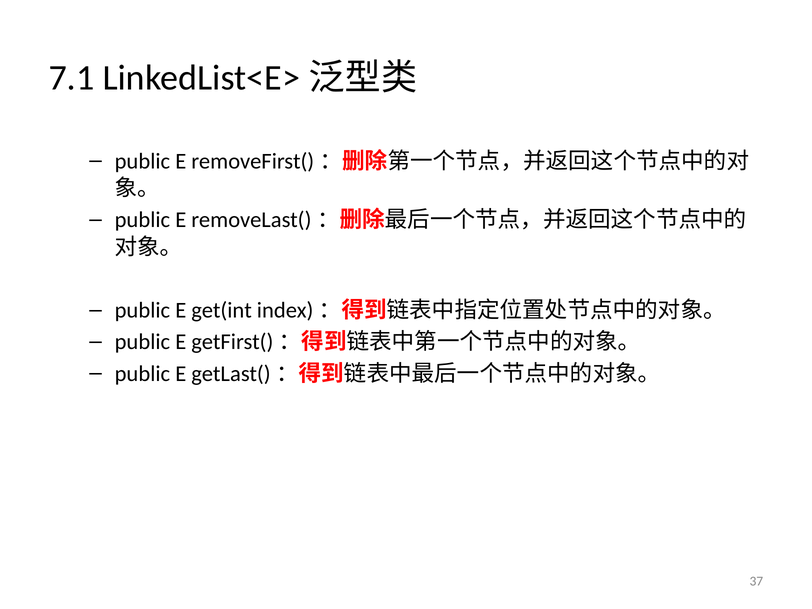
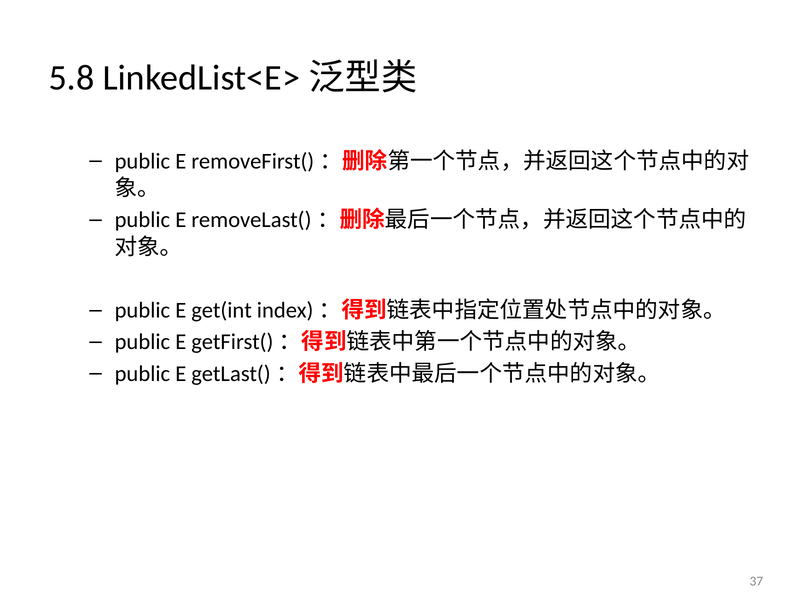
7.1: 7.1 -> 5.8 (72, 78)
